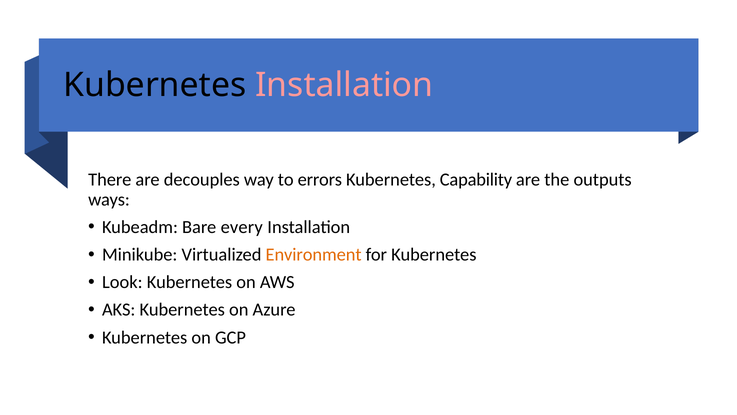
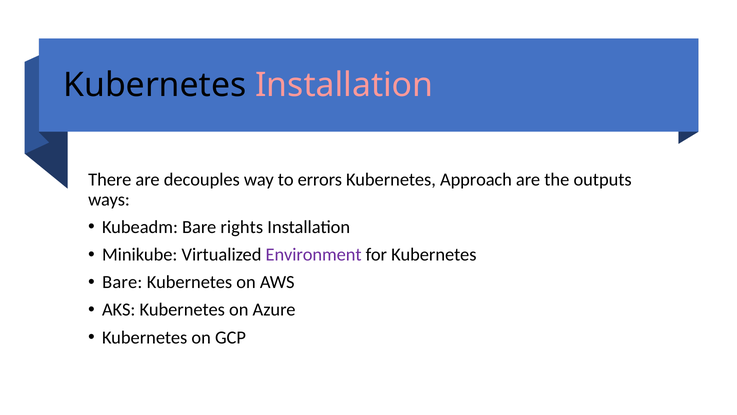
Capability: Capability -> Approach (476, 179)
every: every -> rights (242, 227)
Environment colour: orange -> purple (314, 254)
Look: Look -> Bare (122, 282)
